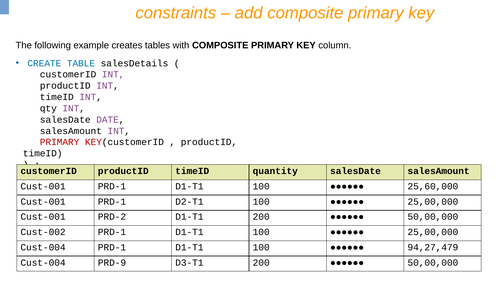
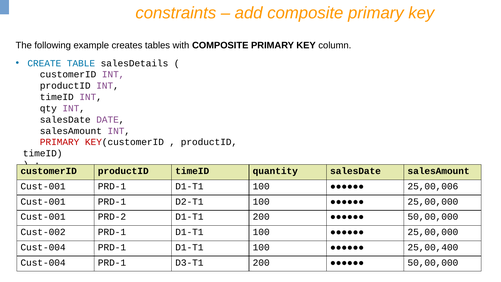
25,60,000: 25,60,000 -> 25,00,006 (433, 186)
94,27,479: 94,27,479 -> 25,00,400 (433, 247)
PRD-9: PRD-9 -> PRD-1 (112, 262)
